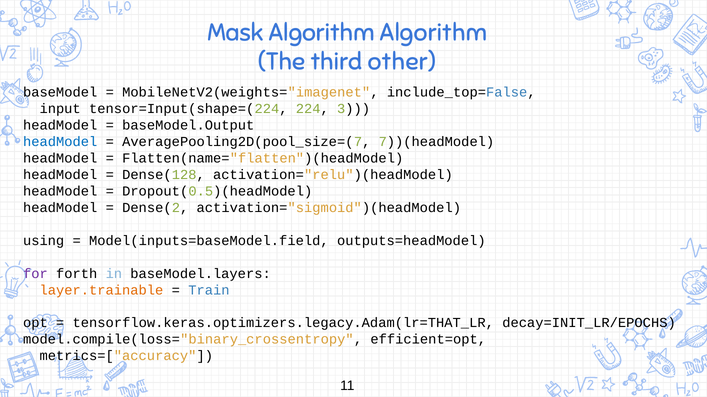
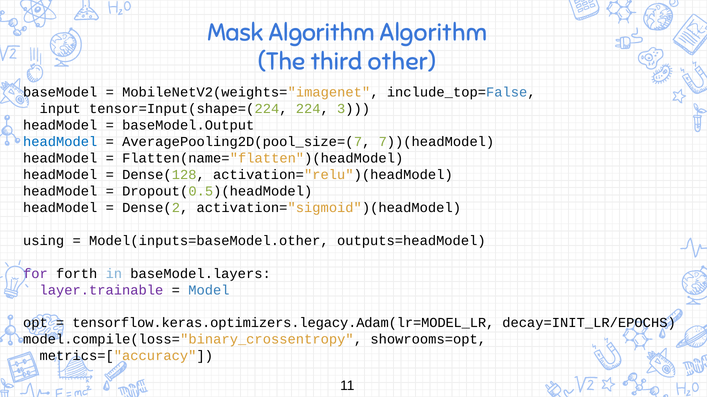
Model(inputs=baseModel.field: Model(inputs=baseModel.field -> Model(inputs=baseModel.other (209, 241)
layer.trainable colour: orange -> purple (101, 291)
Train: Train -> Model (209, 291)
tensorflow.keras.optimizers.legacy.Adam(lr=THAT_LR: tensorflow.keras.optimizers.legacy.Adam(lr=THAT_LR -> tensorflow.keras.optimizers.legacy.Adam(lr=MODEL_LR (283, 324)
efficient=opt: efficient=opt -> showrooms=opt (428, 340)
